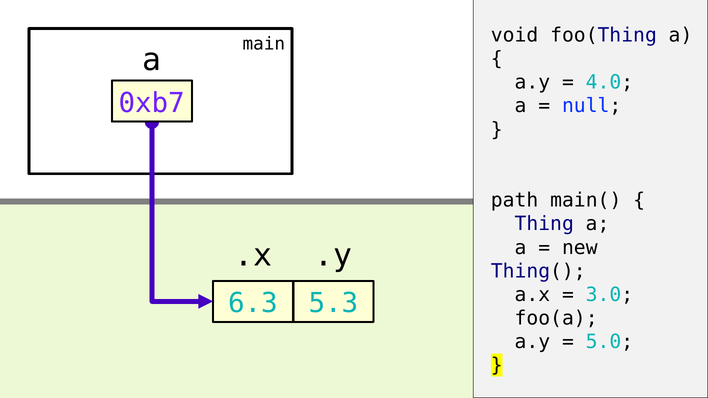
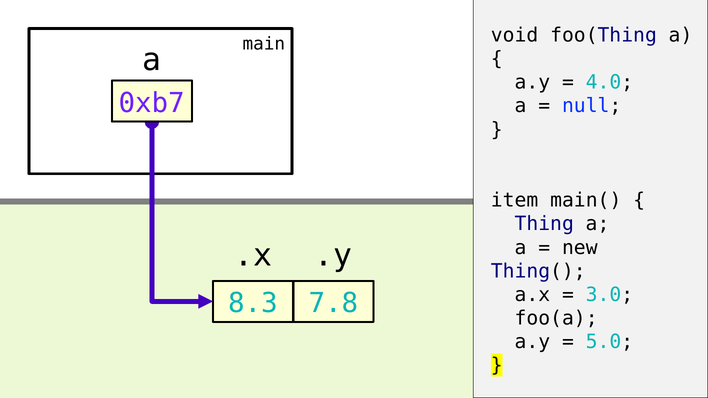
path: path -> item (515, 200)
6.3: 6.3 -> 8.3 (253, 303)
5.3: 5.3 -> 7.8 (333, 304)
